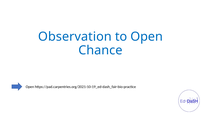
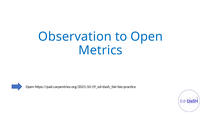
Chance: Chance -> Metrics (100, 50)
